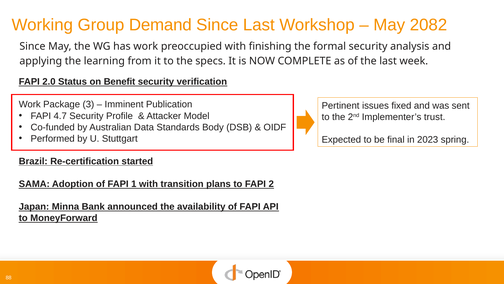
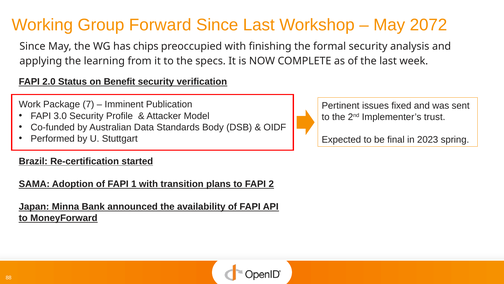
Demand: Demand -> Forward (160, 25)
2082: 2082 -> 2072 (428, 25)
has work: work -> chips (146, 46)
3: 3 -> 7 (88, 104)
4.7: 4.7 -> 3.0 (60, 116)
